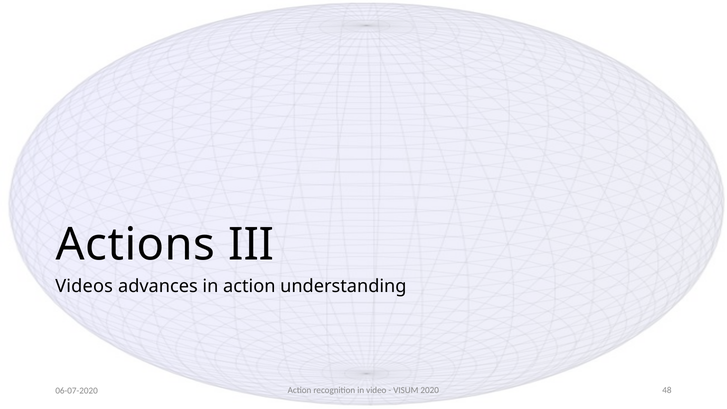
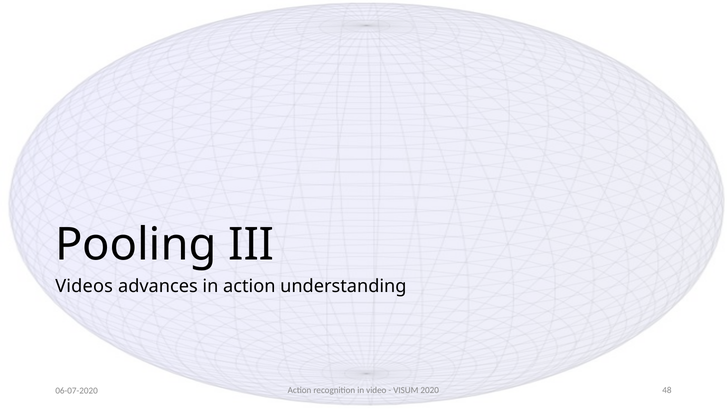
Actions: Actions -> Pooling (136, 244)
